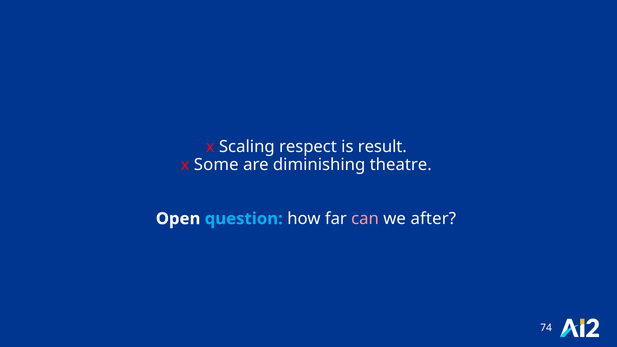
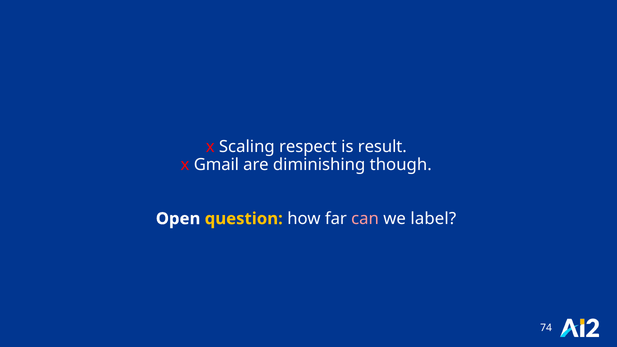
Some: Some -> Gmail (216, 165)
theatre: theatre -> though (401, 165)
question colour: light blue -> yellow (244, 219)
after: after -> label (433, 219)
